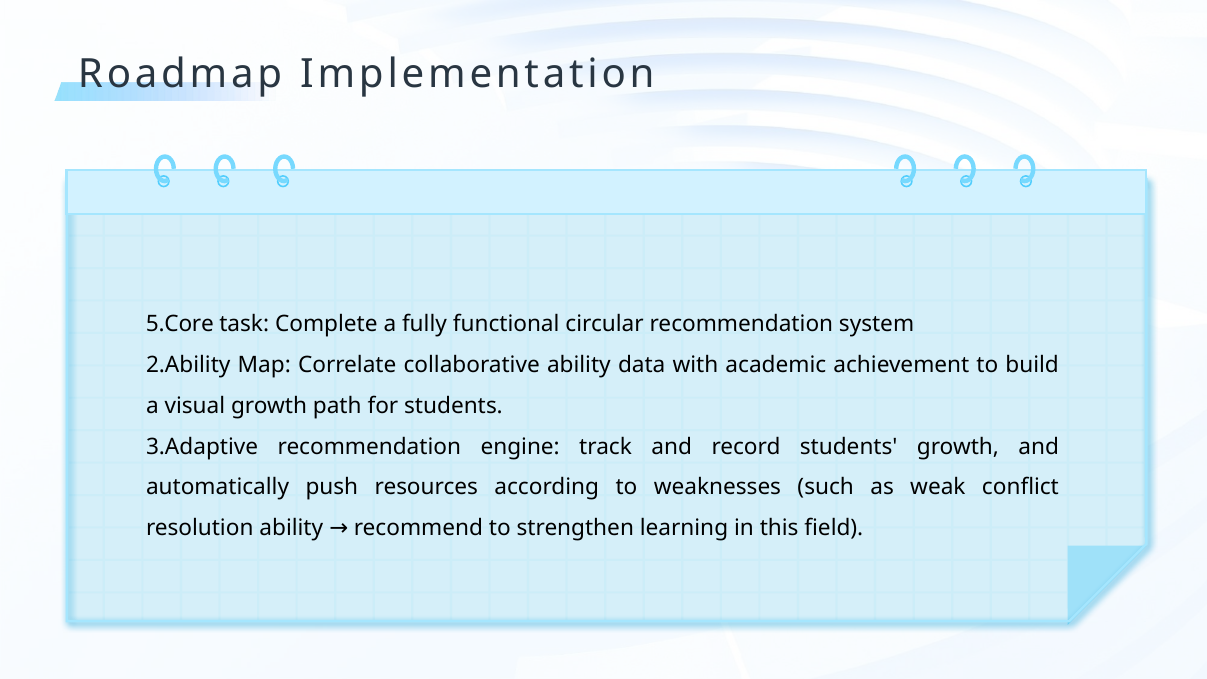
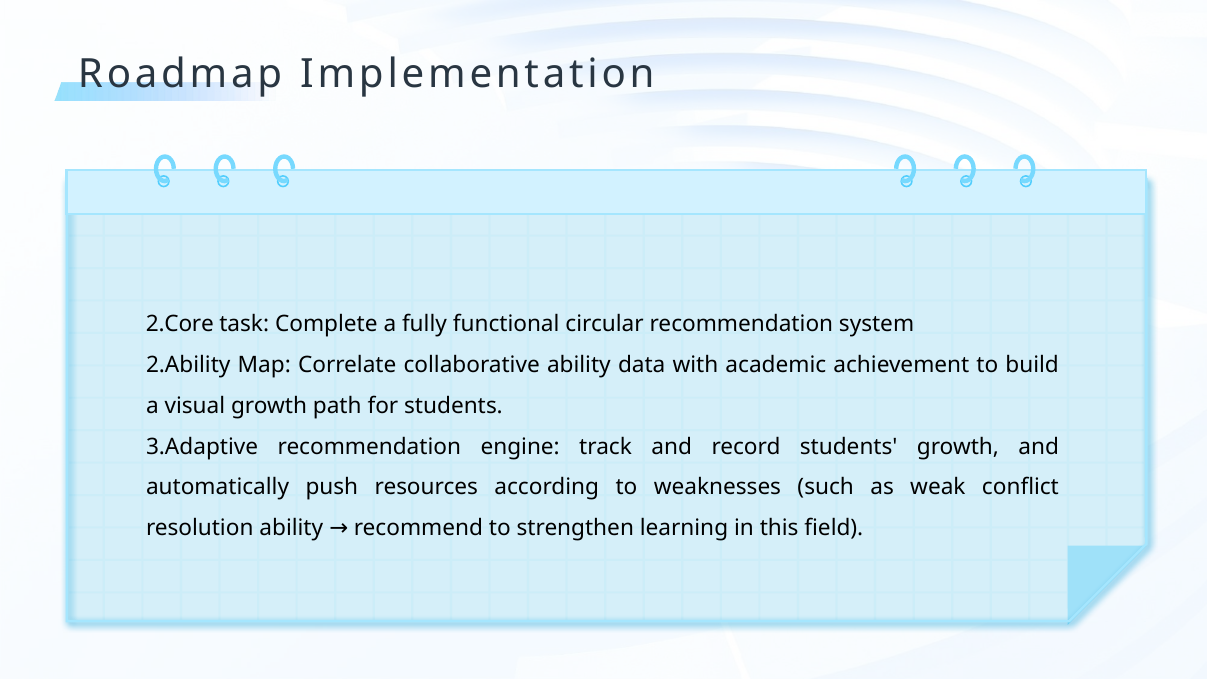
5.Core: 5.Core -> 2.Core (180, 324)
